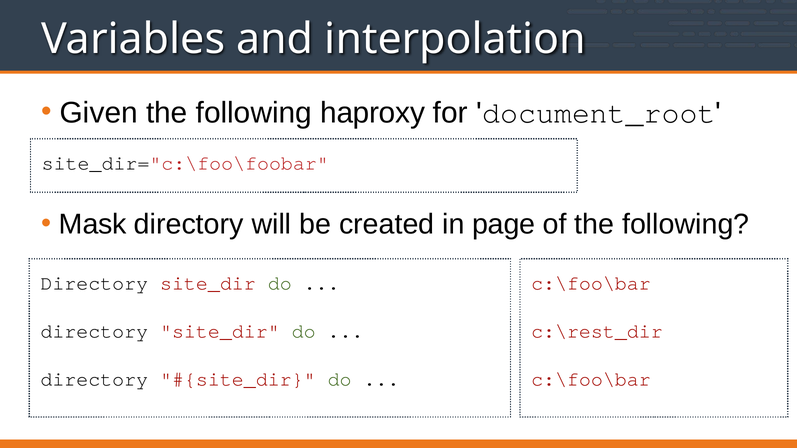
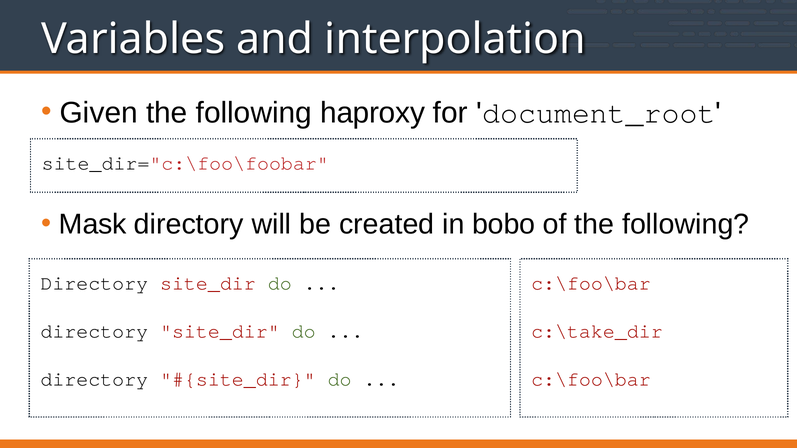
page: page -> bobo (504, 225)
c:\rest_dir: c:\rest_dir -> c:\take_dir (597, 331)
